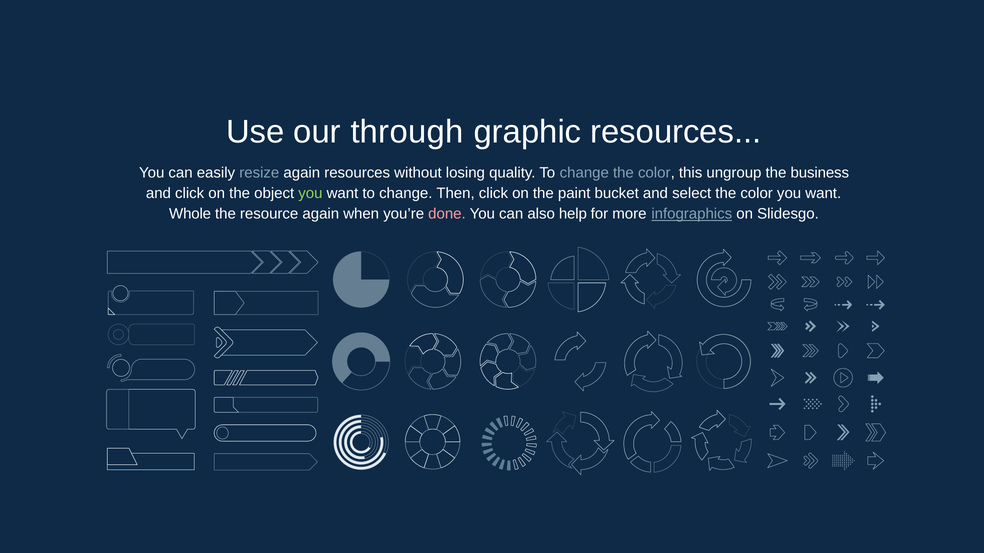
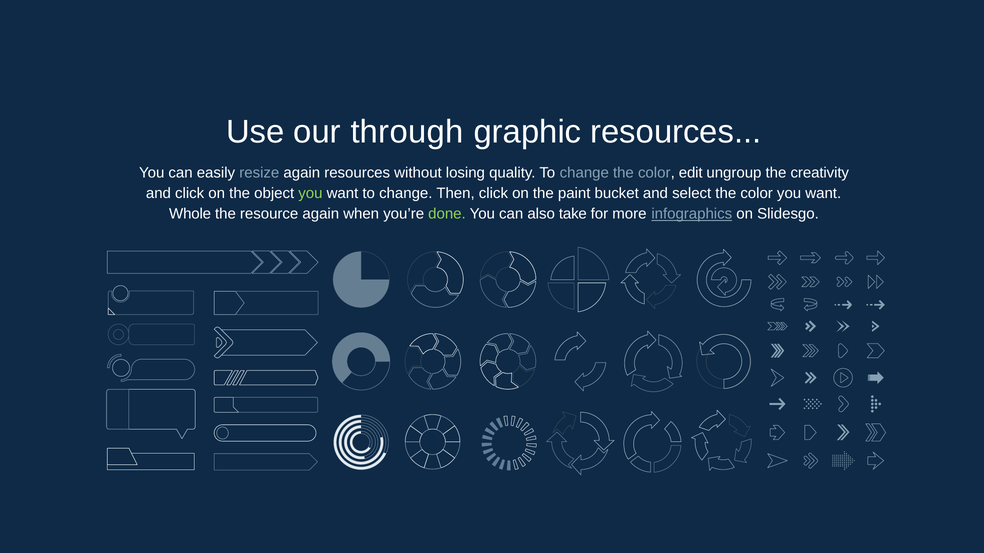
this: this -> edit (691, 173)
business: business -> creativity (820, 173)
done colour: pink -> light green (447, 214)
help: help -> take (573, 214)
